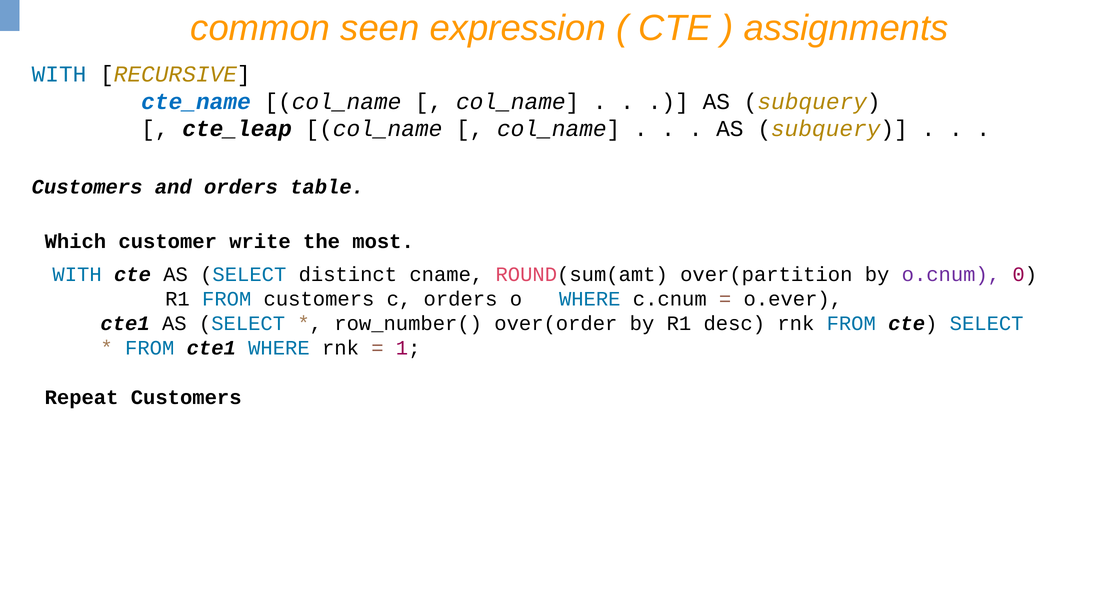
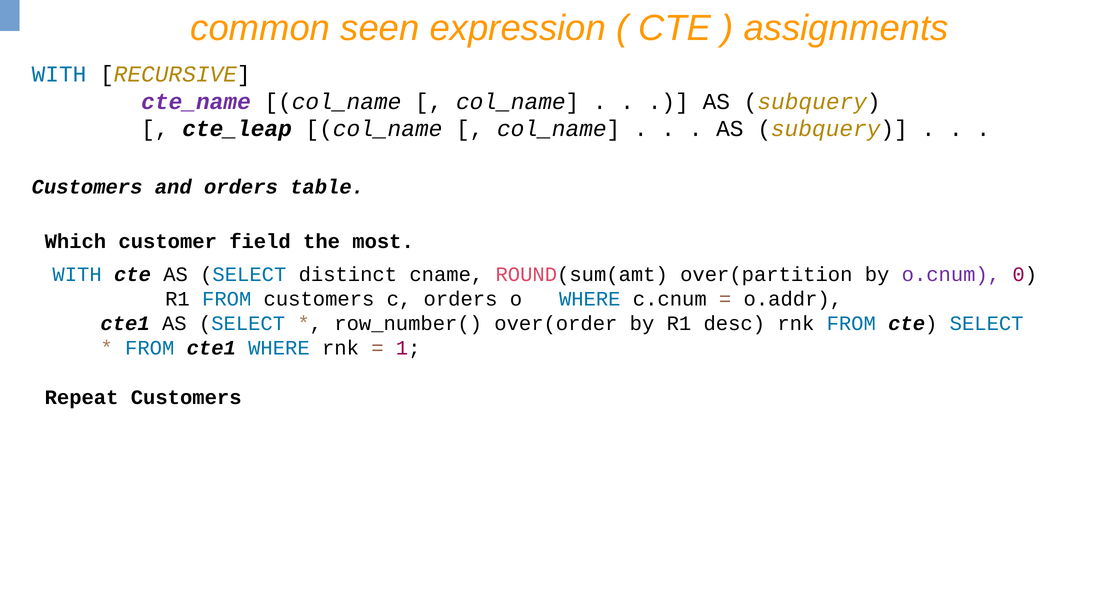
cte_name colour: blue -> purple (196, 102)
write: write -> field (260, 242)
o.ever: o.ever -> o.addr (793, 299)
